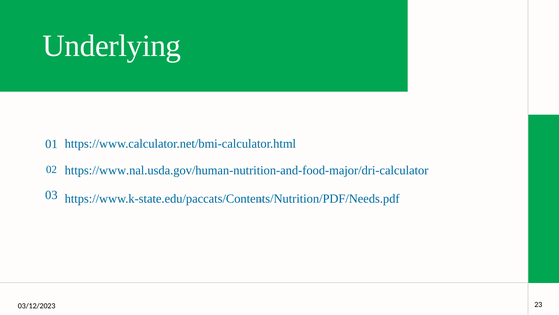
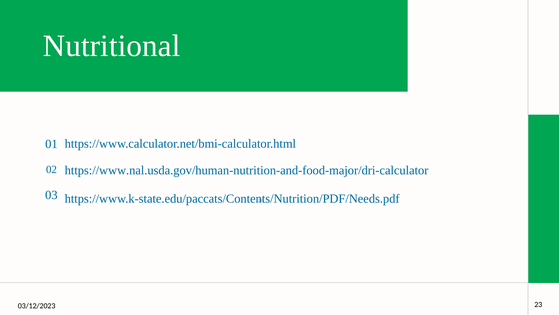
Underlying: Underlying -> Nutritional (112, 46)
